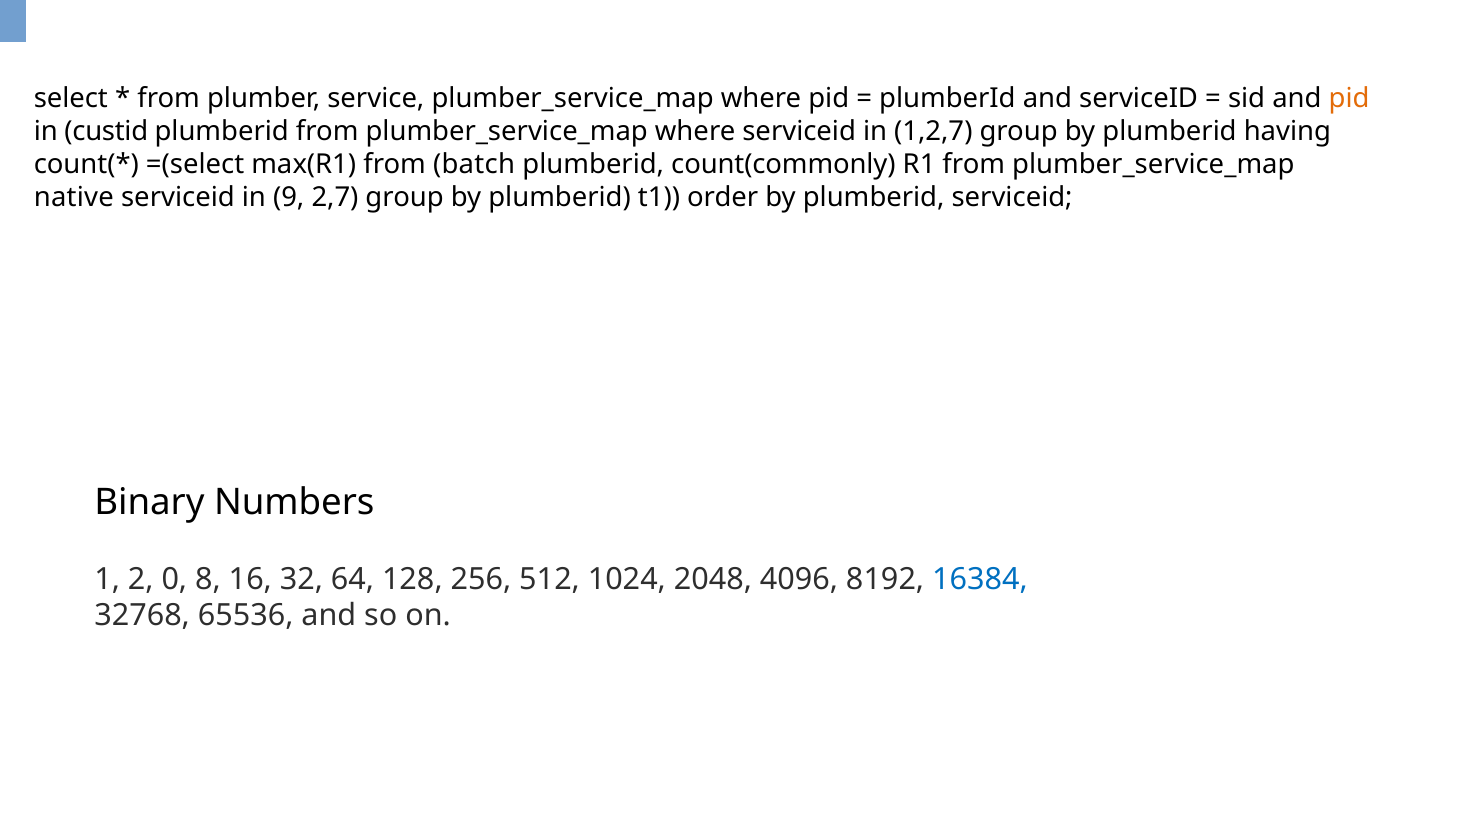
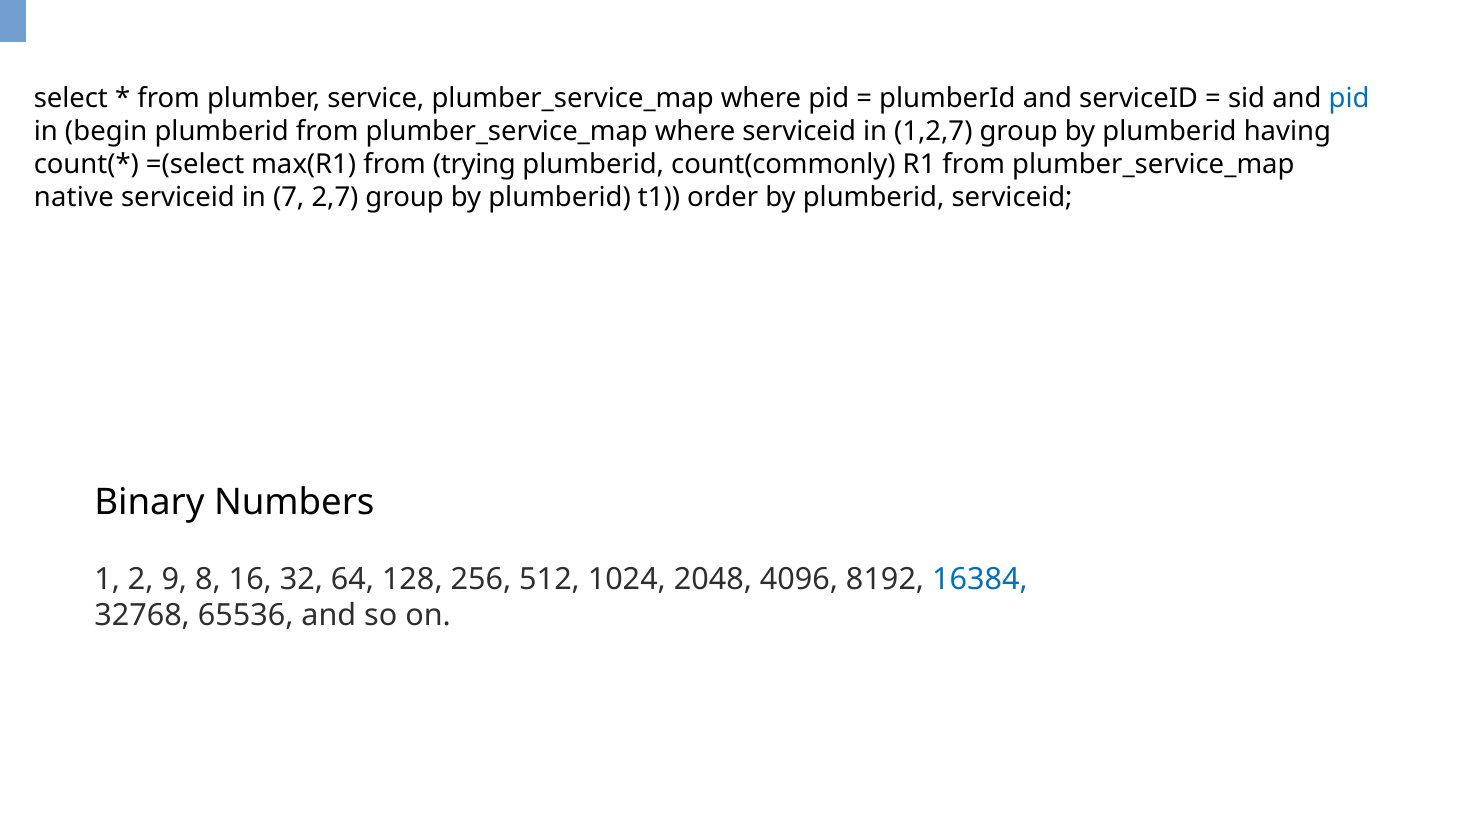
pid colour: orange -> blue (1349, 98)
custid: custid -> begin (106, 131)
batch: batch -> trying (474, 164)
9: 9 -> 7 (289, 197)
0: 0 -> 9 (174, 579)
